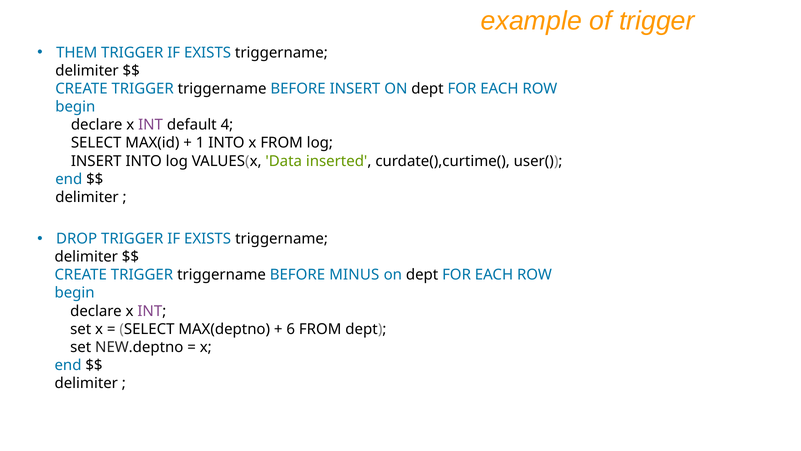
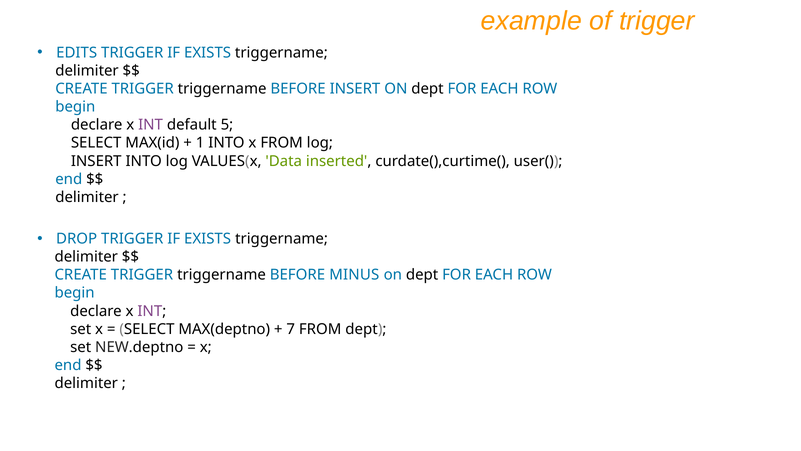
THEM: THEM -> EDITS (77, 53)
4: 4 -> 5 (227, 125)
6: 6 -> 7 (291, 329)
